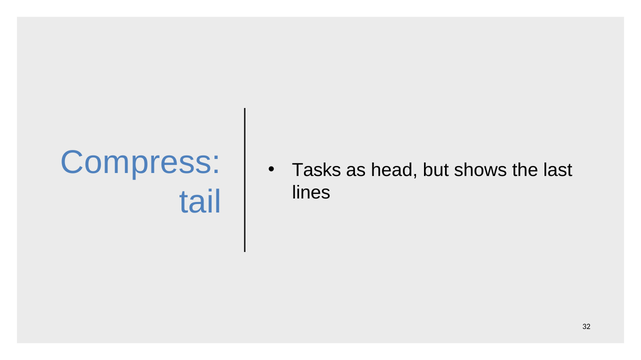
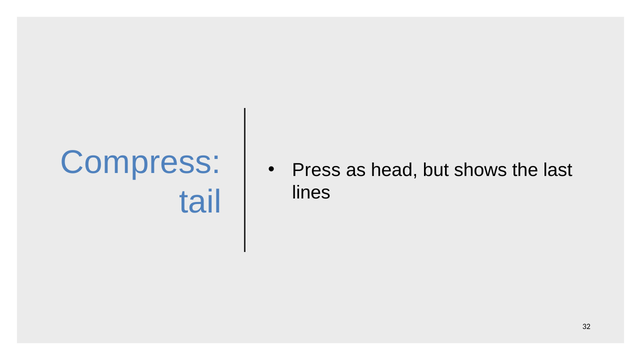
Tasks: Tasks -> Press (316, 170)
